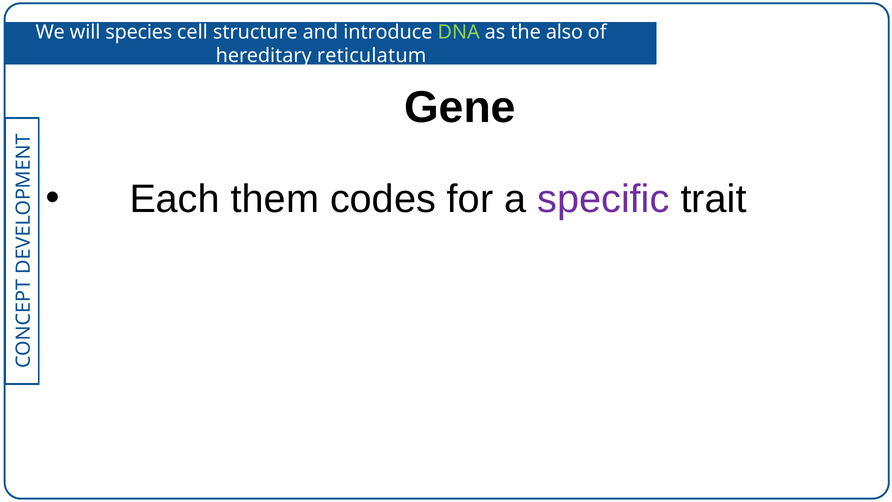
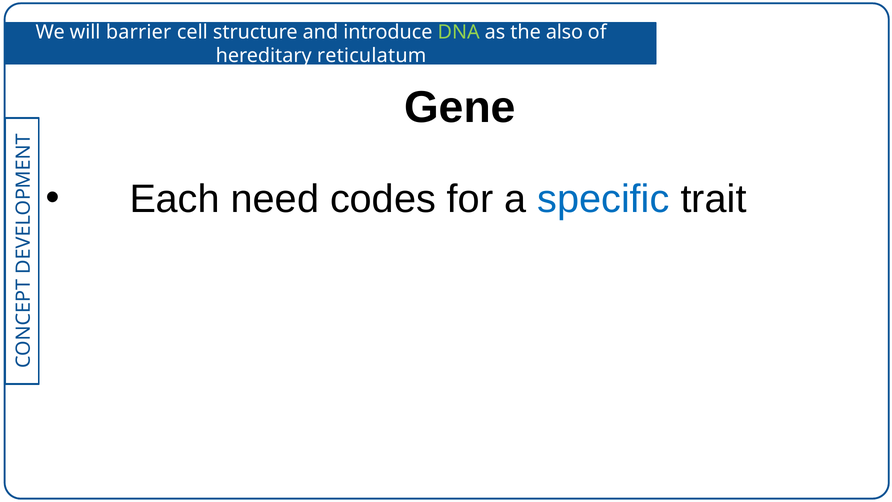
species: species -> barrier (139, 32)
them: them -> need (275, 199)
specific colour: purple -> blue (603, 199)
